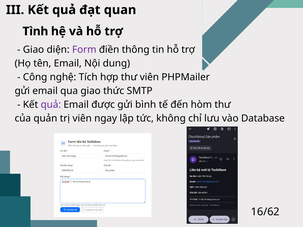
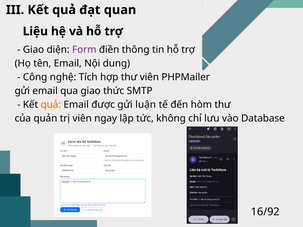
Tình: Tình -> Liệu (35, 31)
quả colour: purple -> orange (51, 105)
bình: bình -> luận (146, 105)
16/62: 16/62 -> 16/92 (265, 212)
